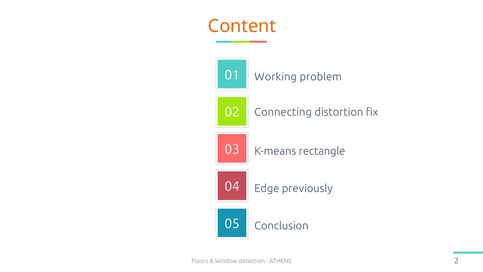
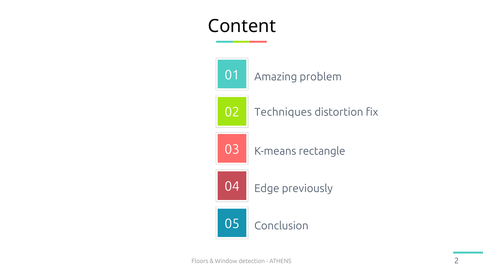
Content colour: orange -> black (242, 26)
Working: Working -> Amazing (276, 77)
Connecting: Connecting -> Techniques (283, 112)
